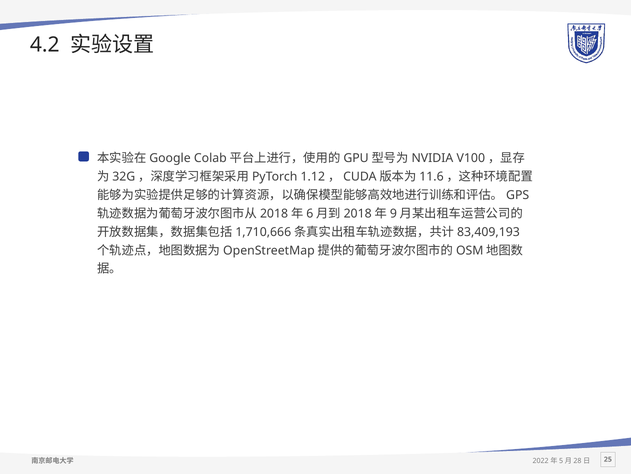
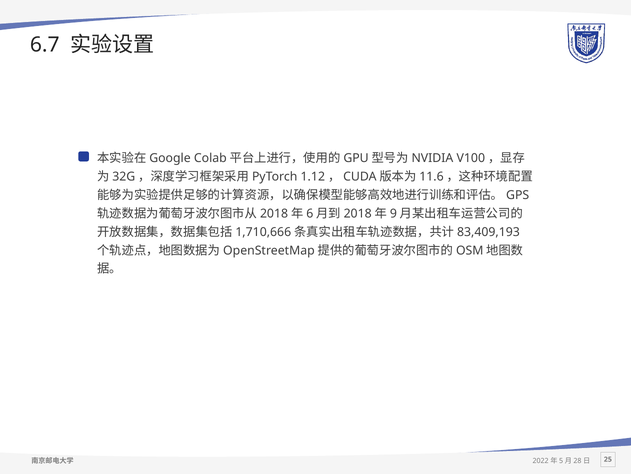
4.2: 4.2 -> 6.7 (45, 45)
